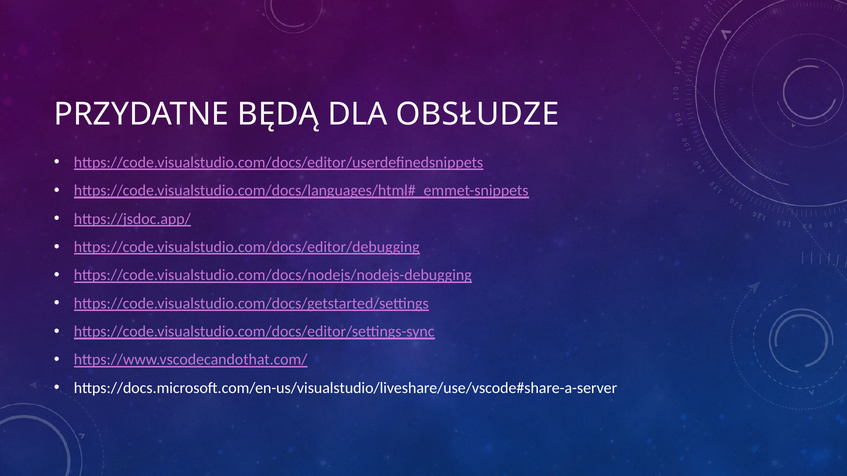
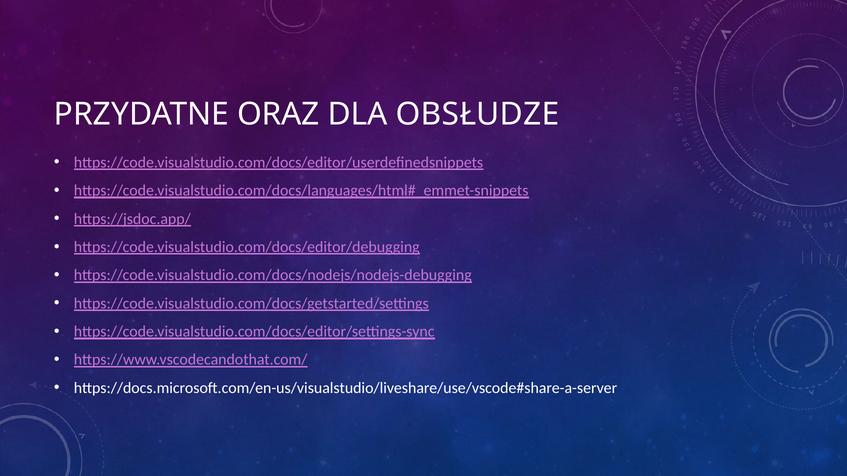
BĘDĄ: BĘDĄ -> ORAZ (278, 114)
